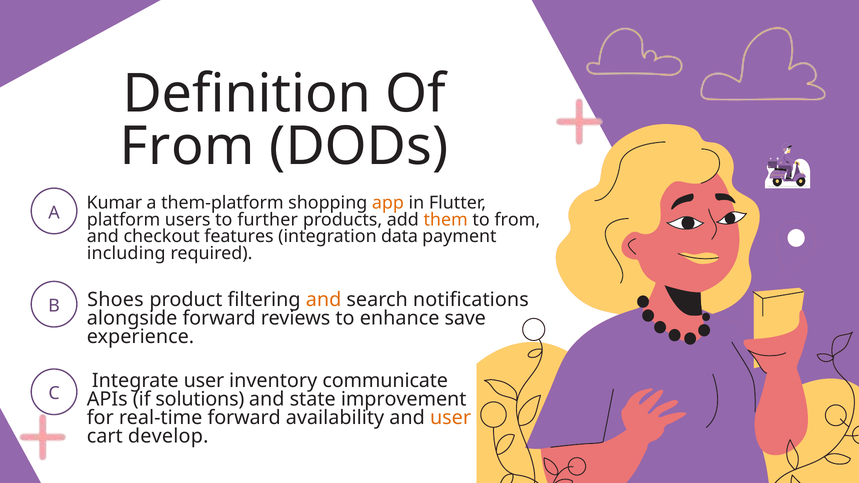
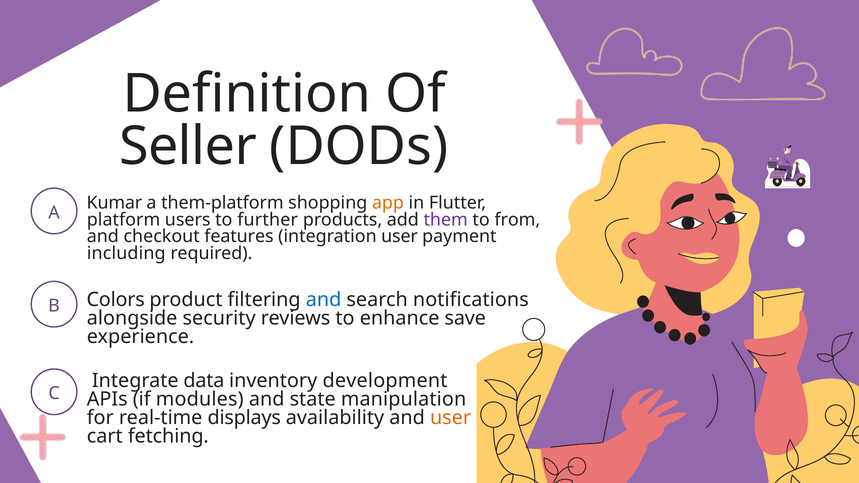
From: From -> Seller (188, 147)
them colour: orange -> purple (446, 220)
integration data: data -> user (400, 237)
Shoes: Shoes -> Colors (116, 300)
and colour: orange -> blue (324, 300)
alongside forward: forward -> security (219, 318)
Integrate user: user -> data (204, 381)
communicate: communicate -> development (385, 381)
solutions: solutions -> modules (200, 399)
improvement: improvement -> manipulation (404, 399)
real-time forward: forward -> displays (244, 418)
develop: develop -> fetching (168, 437)
